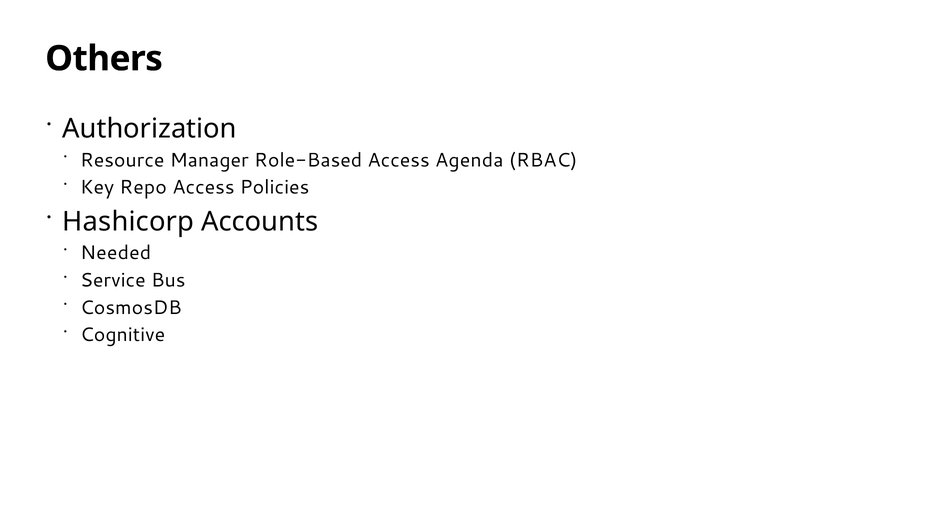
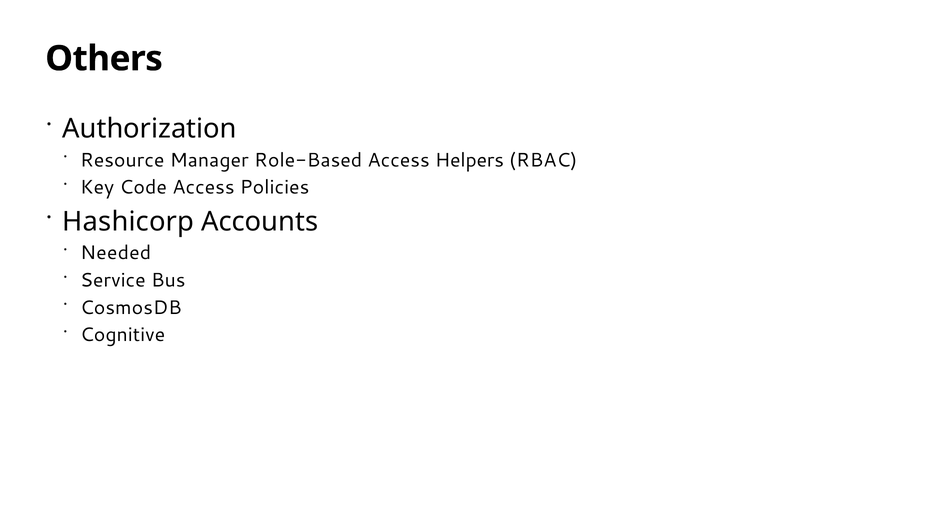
Agenda: Agenda -> Helpers (469, 160)
Repo: Repo -> Code (143, 187)
